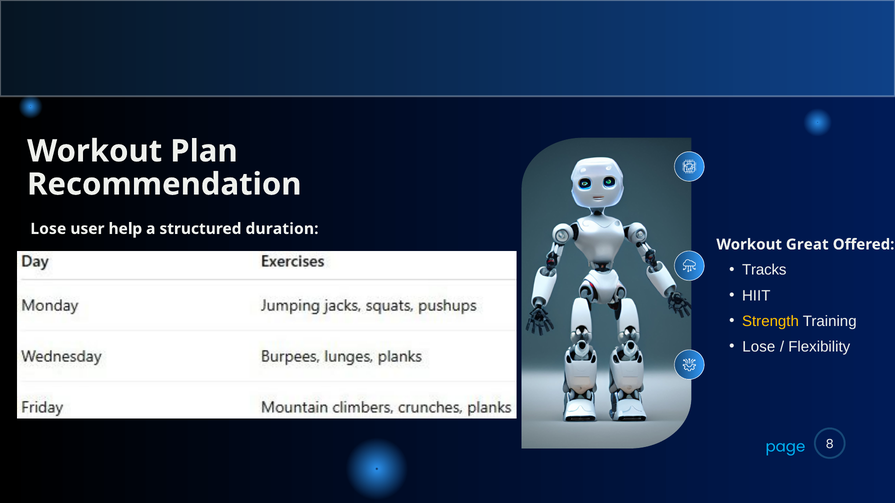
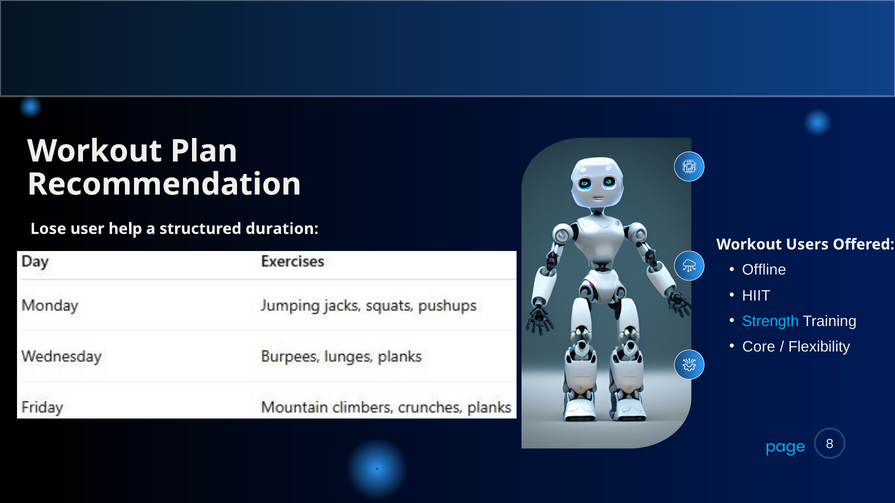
Great: Great -> Users (807, 245)
Tracks: Tracks -> Offline (764, 270)
Strength colour: yellow -> light blue (770, 321)
Lose: Lose -> Core (759, 347)
